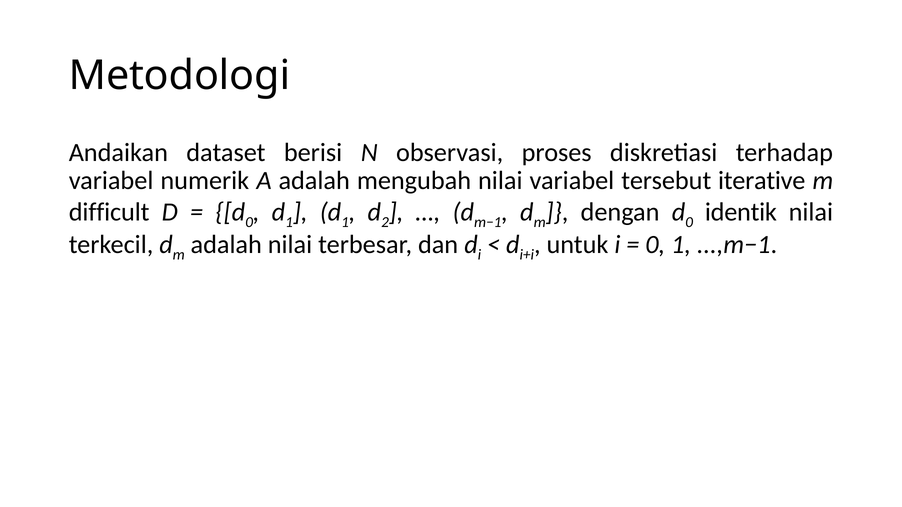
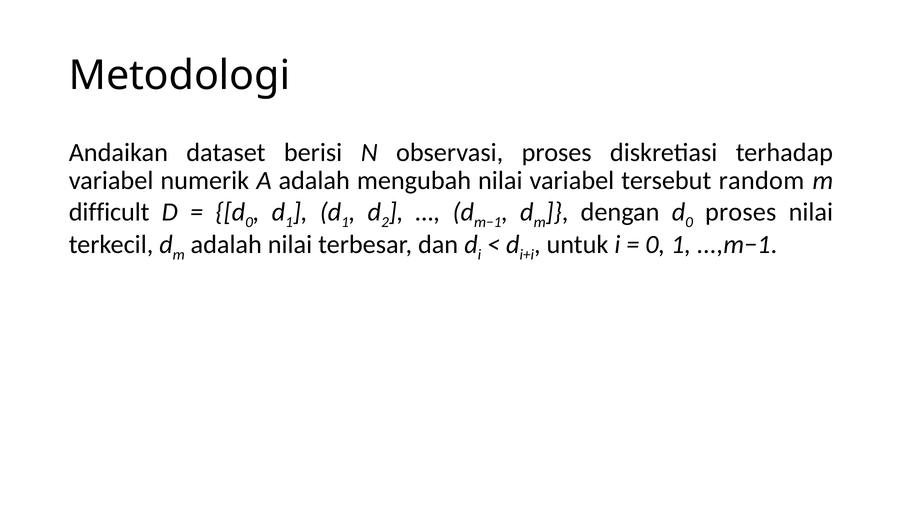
iterative: iterative -> random (761, 181)
0 identik: identik -> proses (741, 212)
